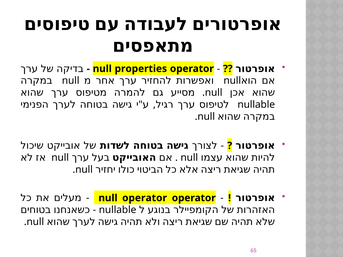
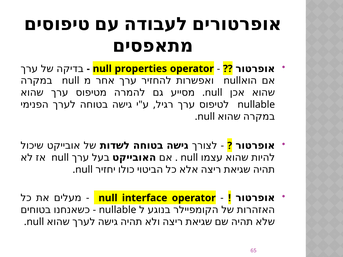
null operator: operator -> interface (145, 198)
